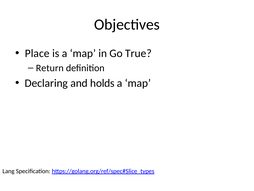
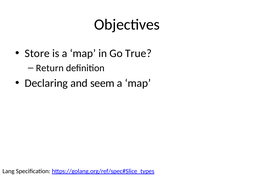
Place: Place -> Store (37, 53)
holds: holds -> seem (102, 83)
